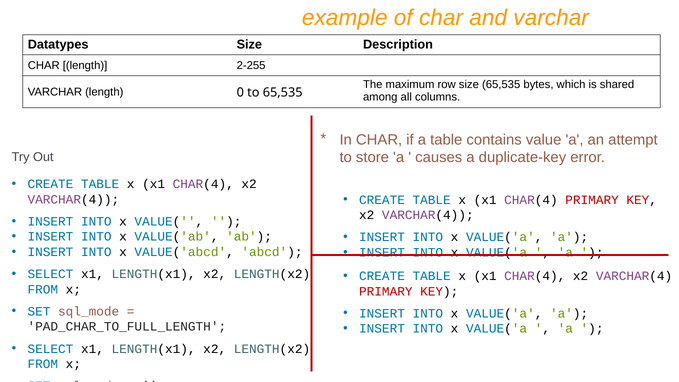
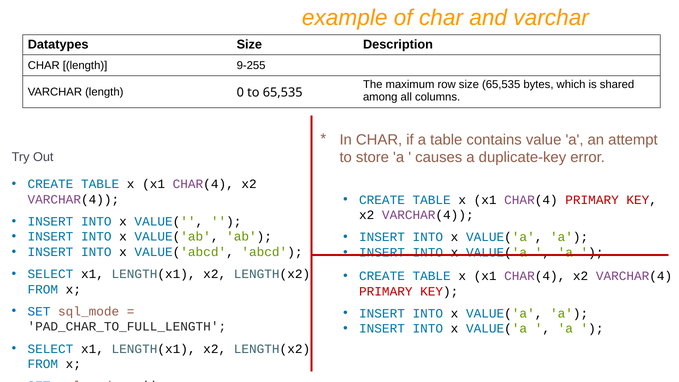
2-255: 2-255 -> 9-255 (251, 65)
